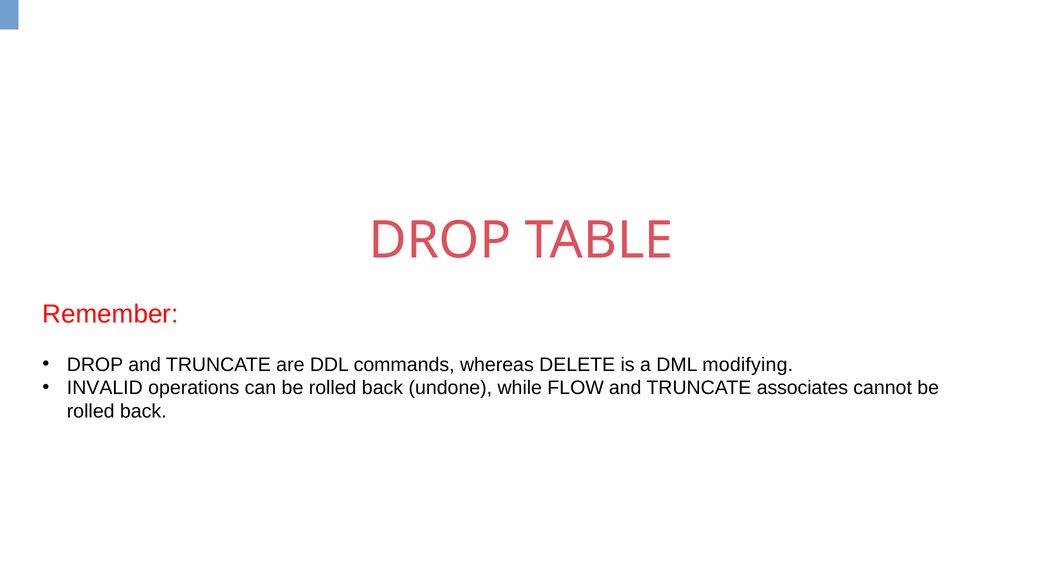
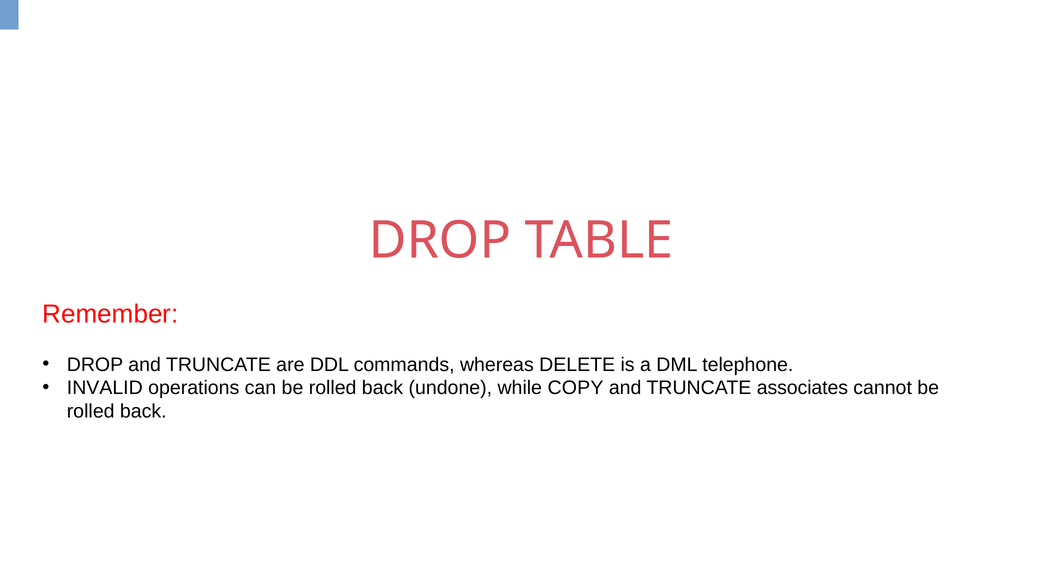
modifying: modifying -> telephone (748, 365)
FLOW: FLOW -> COPY (576, 388)
